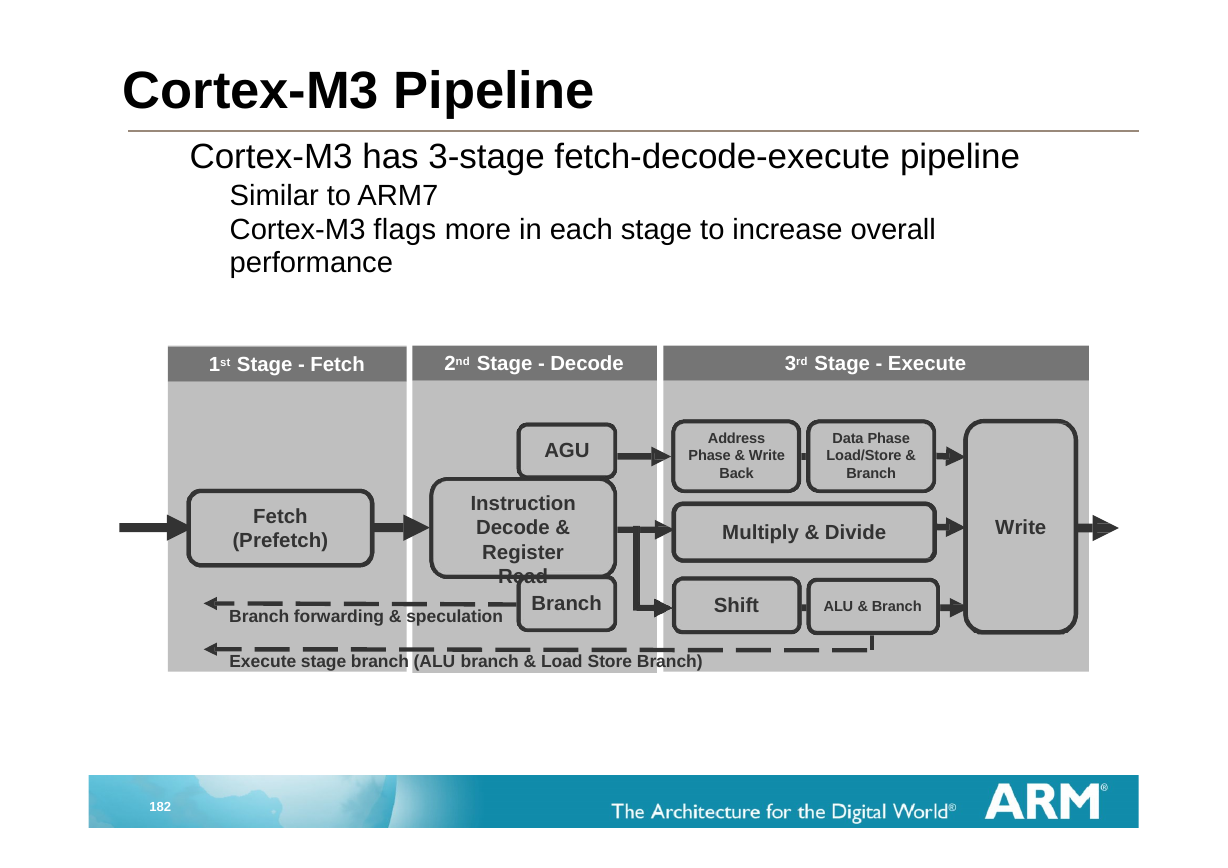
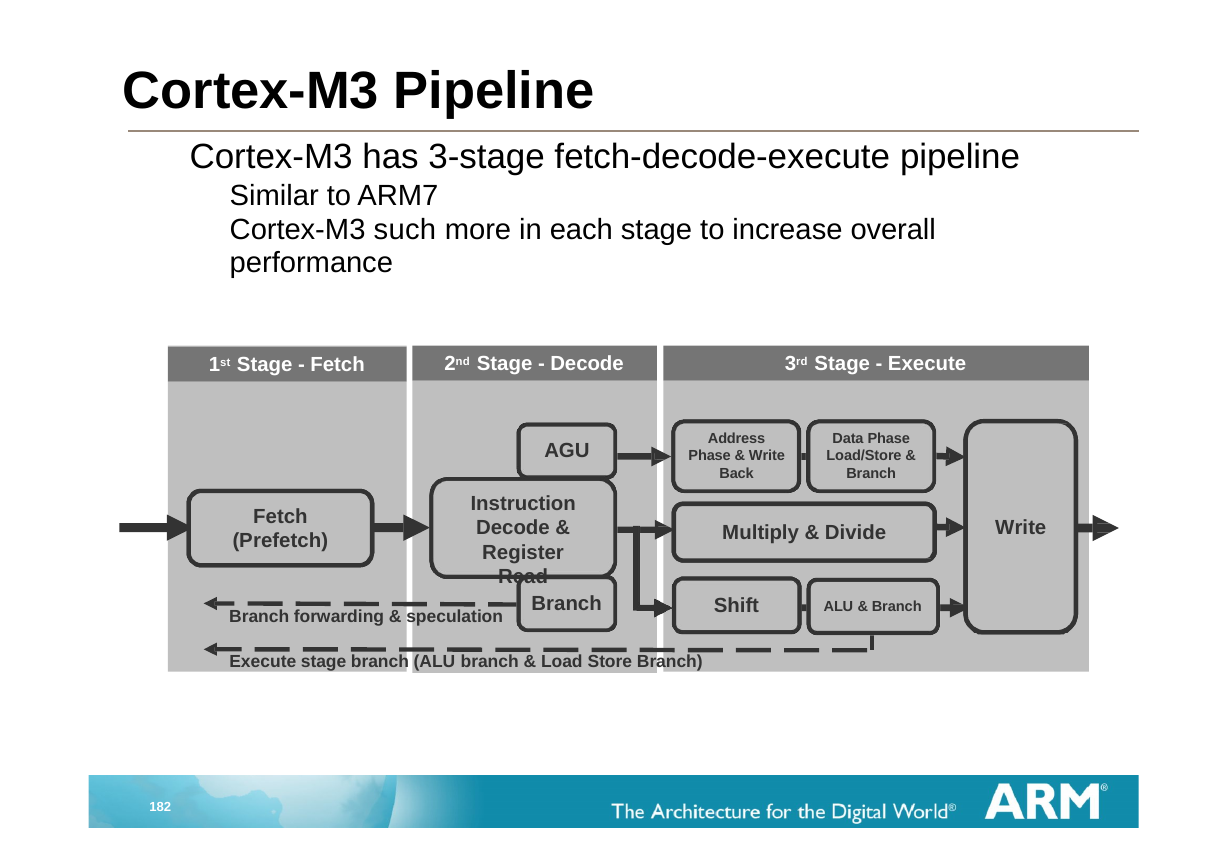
flags: flags -> such (405, 230)
